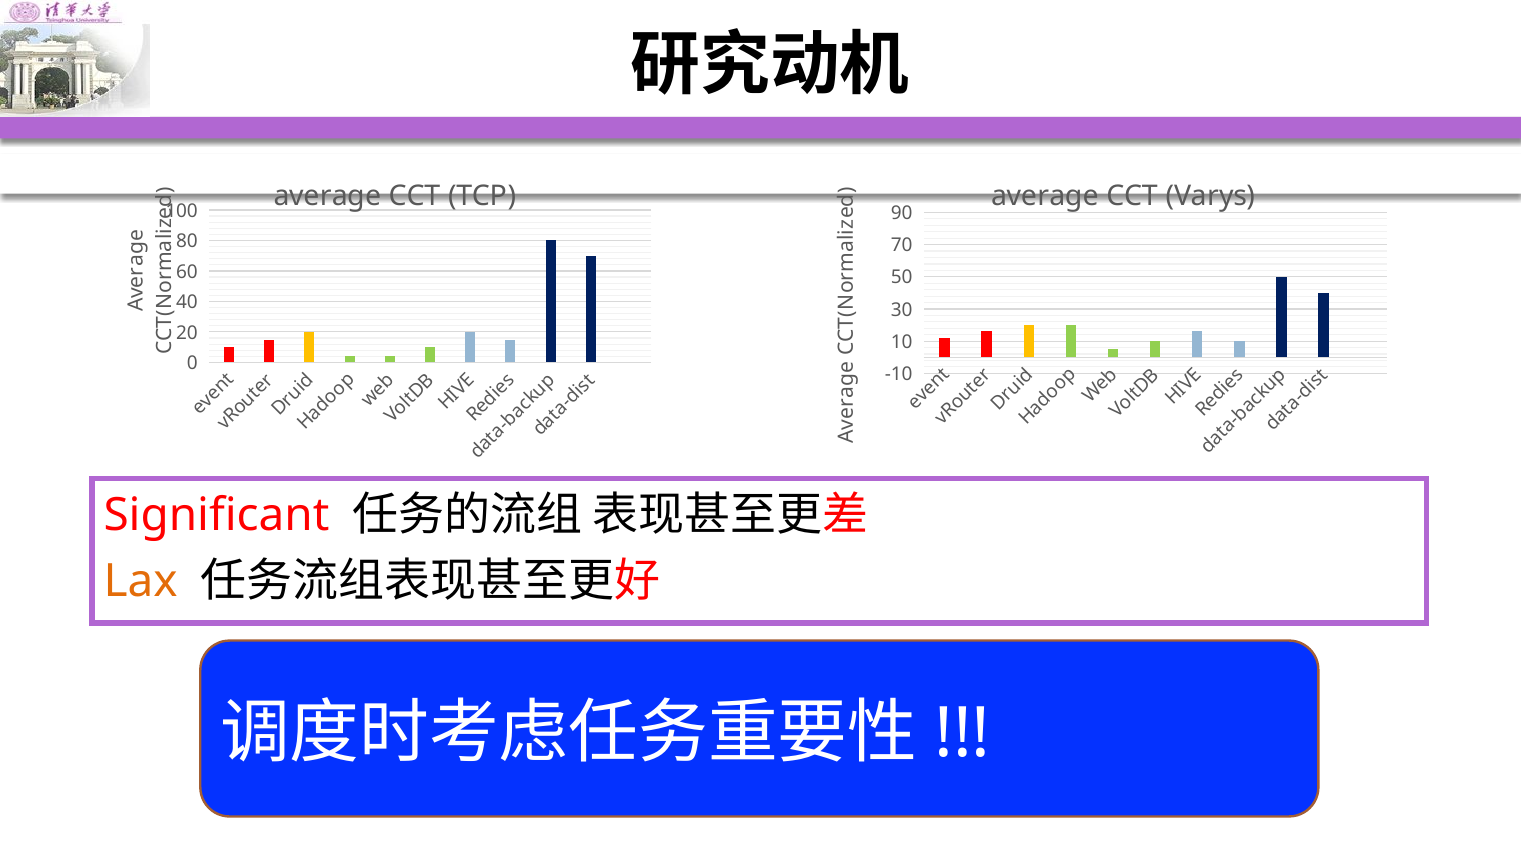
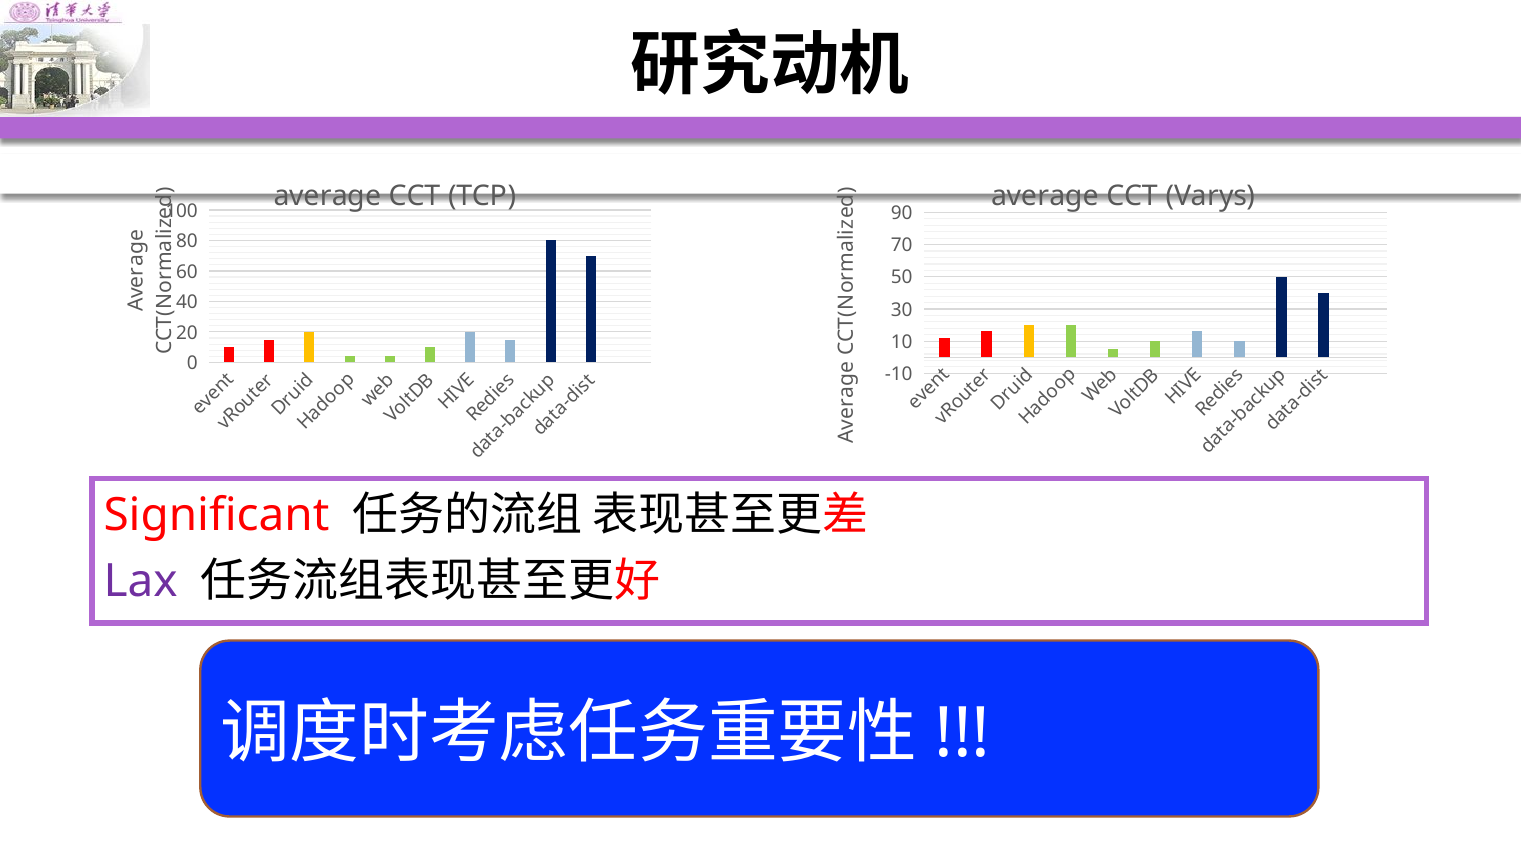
Lax colour: orange -> purple (141, 582)
